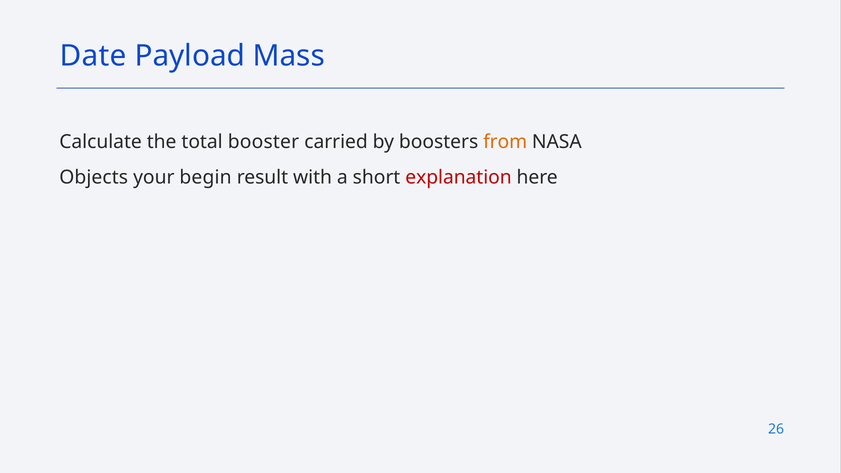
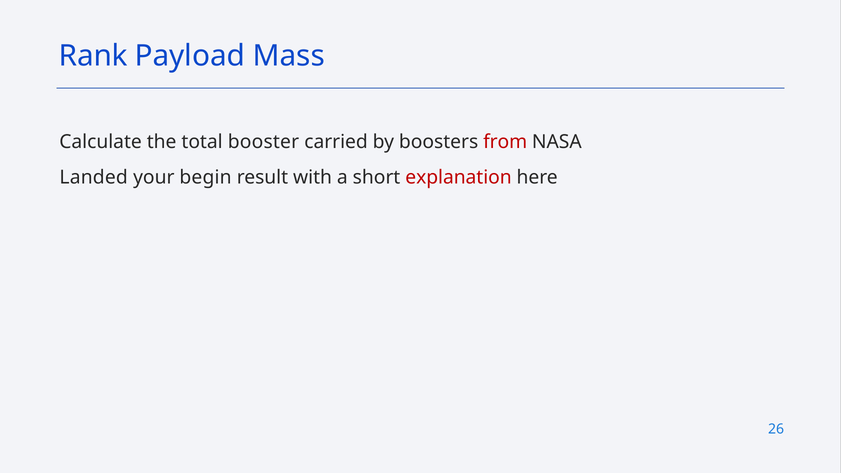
Date: Date -> Rank (93, 56)
from colour: orange -> red (505, 142)
Objects: Objects -> Landed (94, 177)
